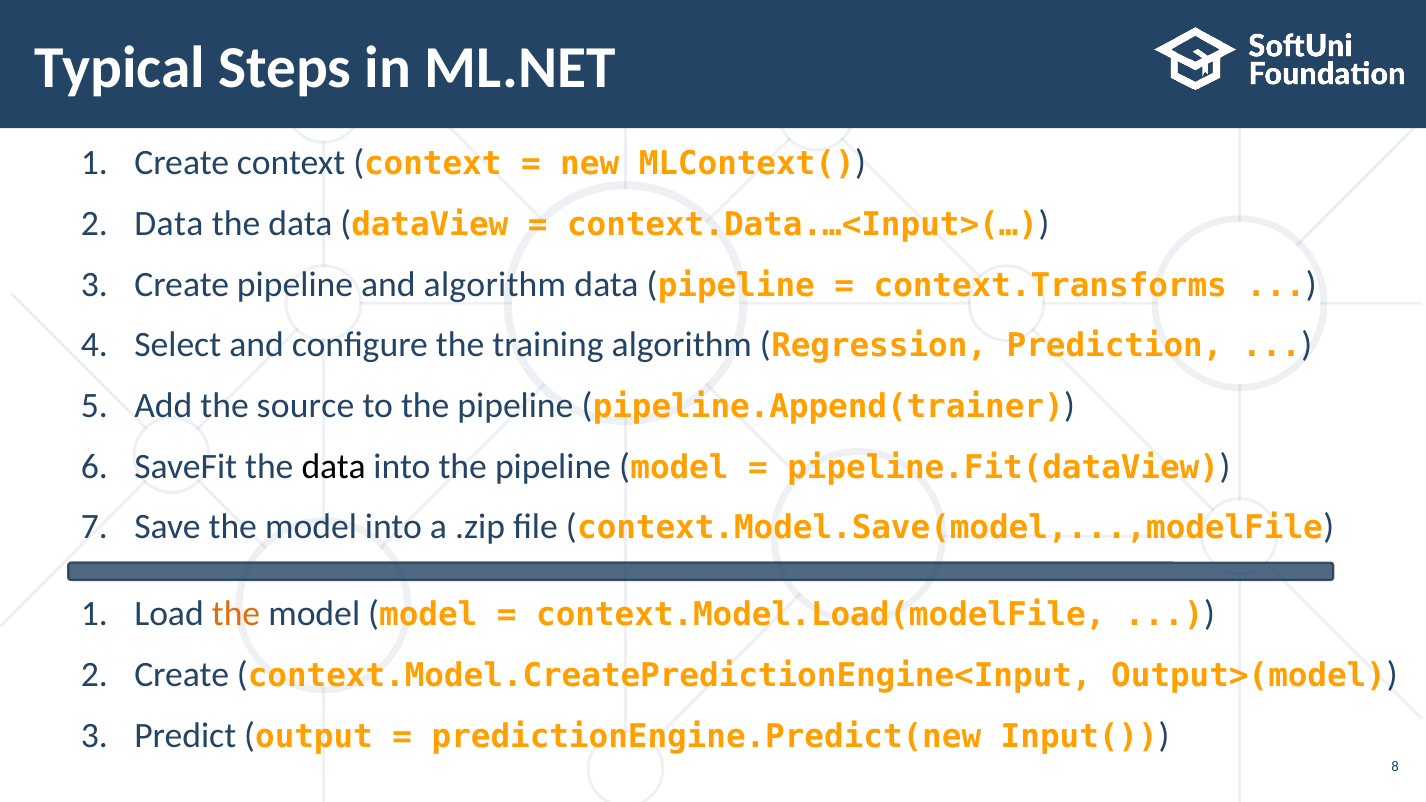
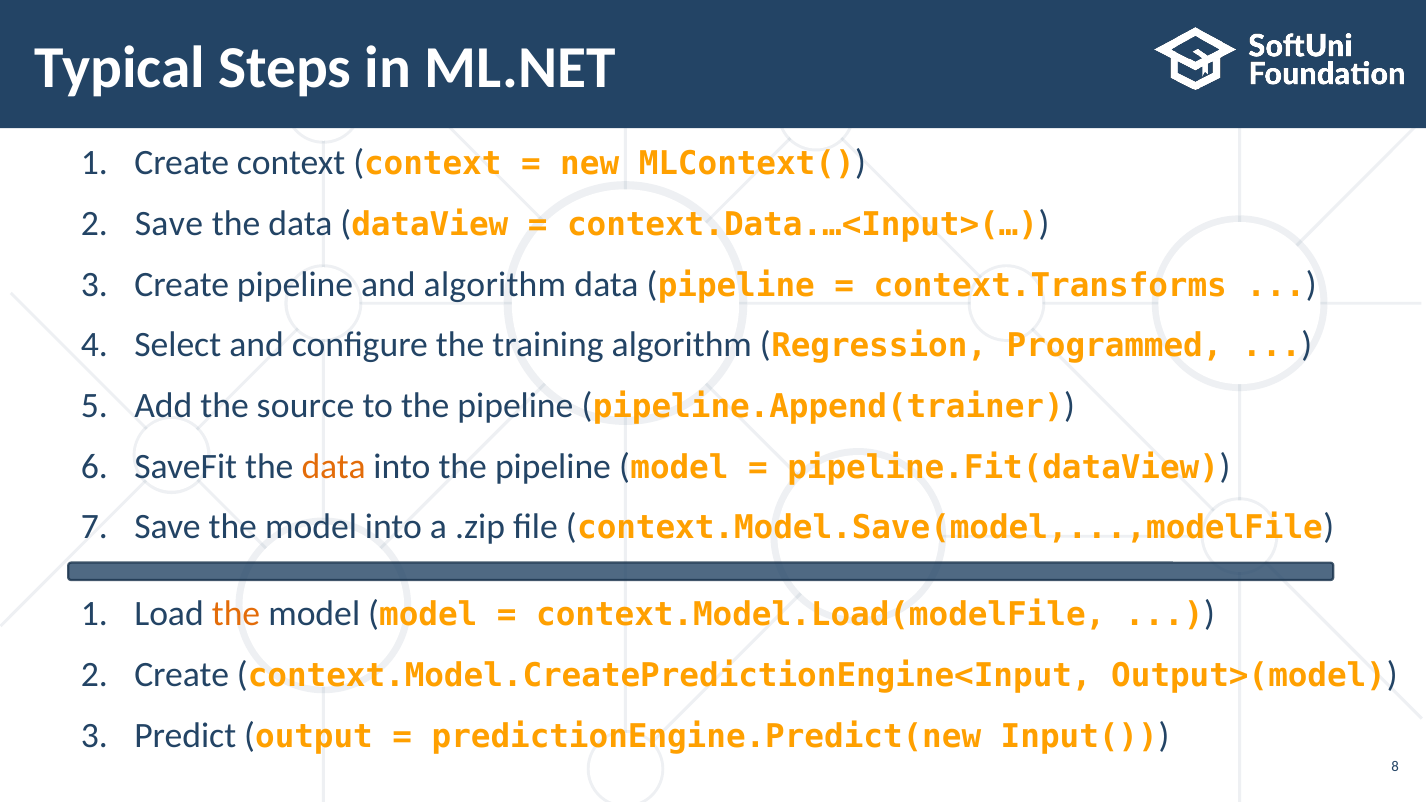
Data: Data -> Save (169, 224)
Prediction: Prediction -> Programmed (1115, 346)
data colour: black -> orange (334, 466)
